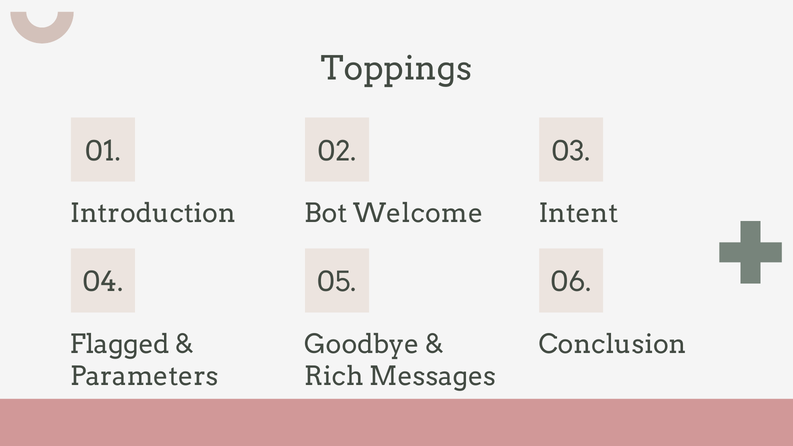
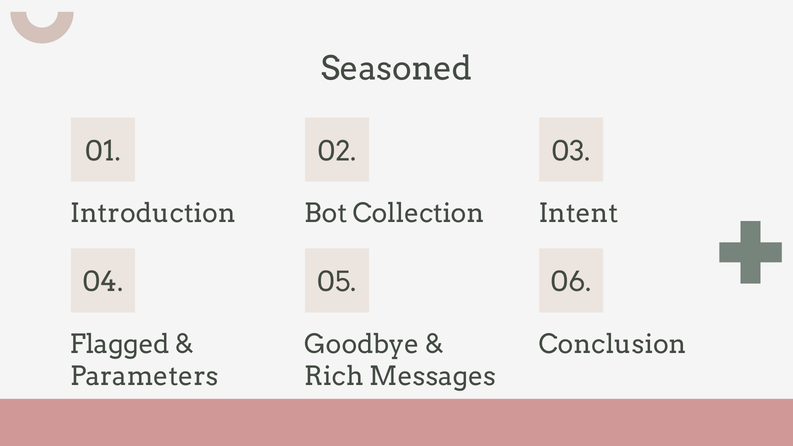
Toppings: Toppings -> Seasoned (397, 69)
Welcome: Welcome -> Collection (418, 214)
